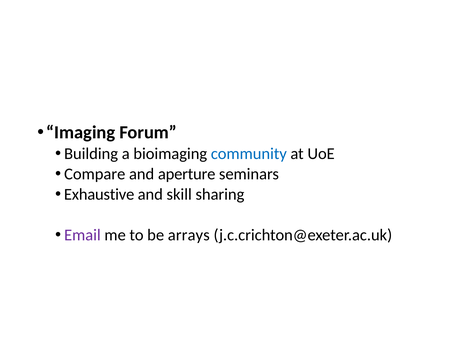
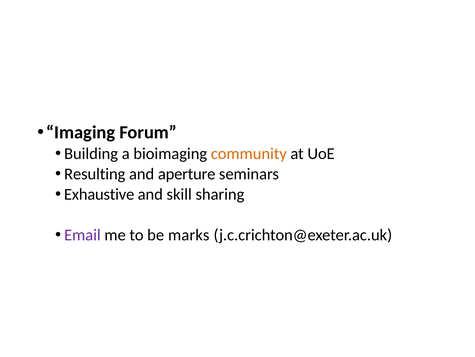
community colour: blue -> orange (249, 153)
Compare: Compare -> Resulting (95, 174)
arrays: arrays -> marks (189, 234)
